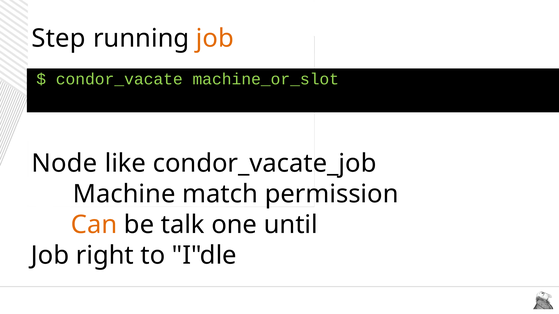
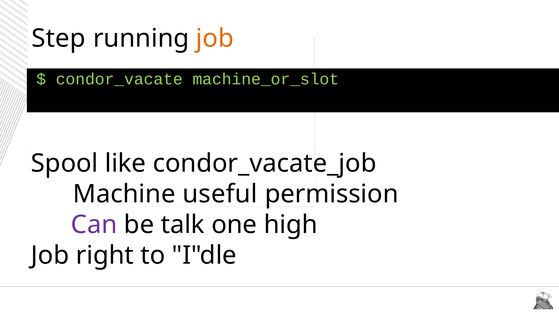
Node: Node -> Spool (65, 164)
match: match -> useful (220, 194)
Can colour: orange -> purple (94, 225)
until: until -> high (291, 225)
